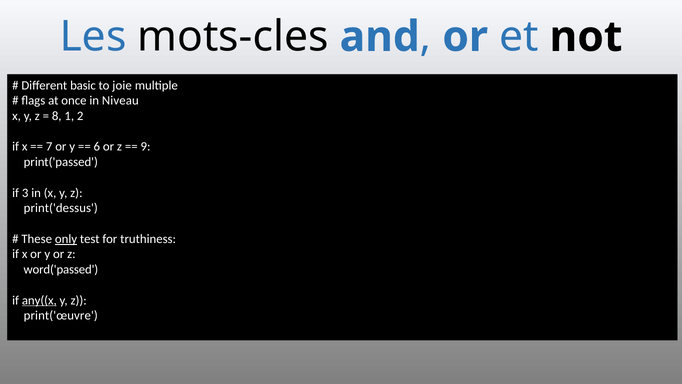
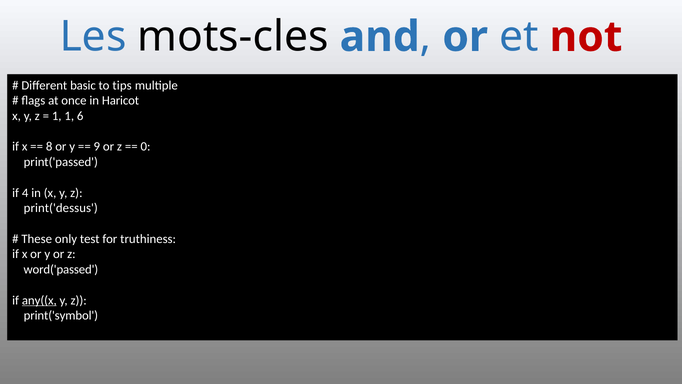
not colour: black -> red (586, 37)
joie: joie -> tips (122, 85)
Niveau: Niveau -> Haricot (120, 101)
8: 8 -> 1 (57, 116)
2: 2 -> 6 (80, 116)
7: 7 -> 8 (49, 147)
6: 6 -> 9 (97, 147)
9: 9 -> 0 (145, 147)
3: 3 -> 4 (25, 193)
only underline: present -> none (66, 239)
print('œuvre: print('œuvre -> print('symbol (61, 315)
